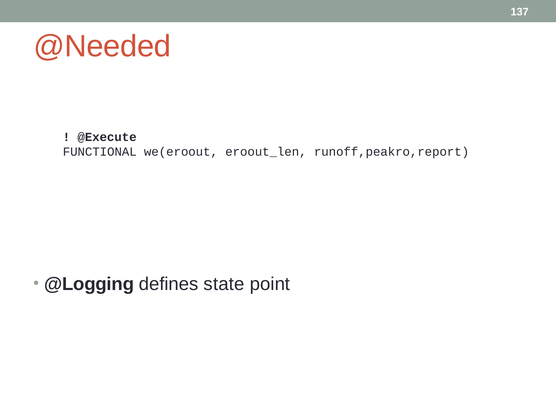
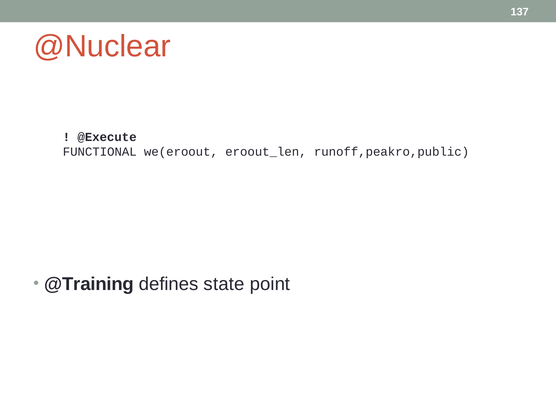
@Needed: @Needed -> @Nuclear (102, 46)
runoff,peakro,report: runoff,peakro,report -> runoff,peakro,public (392, 152)
@Logging: @Logging -> @Training (89, 284)
